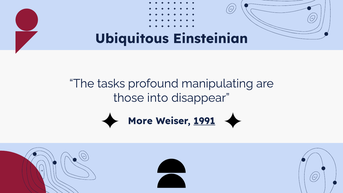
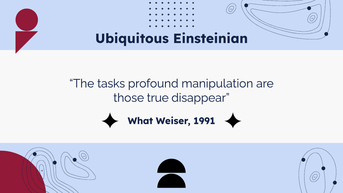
manipulating: manipulating -> manipulation (217, 83)
into: into -> true (158, 98)
More: More -> What (140, 121)
1991 underline: present -> none (204, 121)
